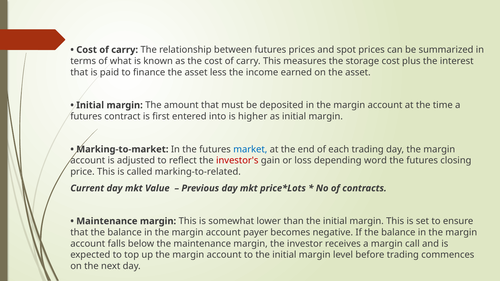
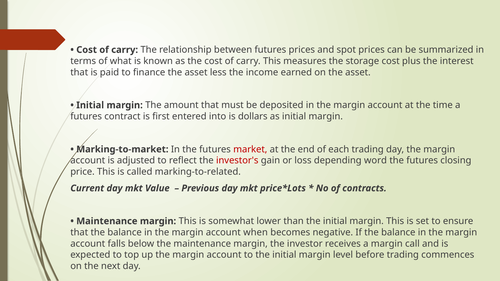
higher: higher -> dollars (253, 117)
market colour: blue -> red (250, 149)
payer: payer -> when (256, 233)
